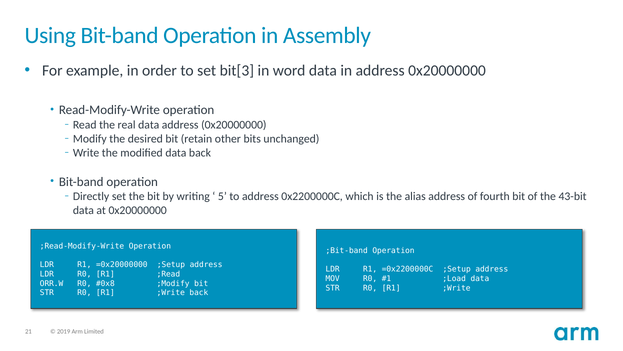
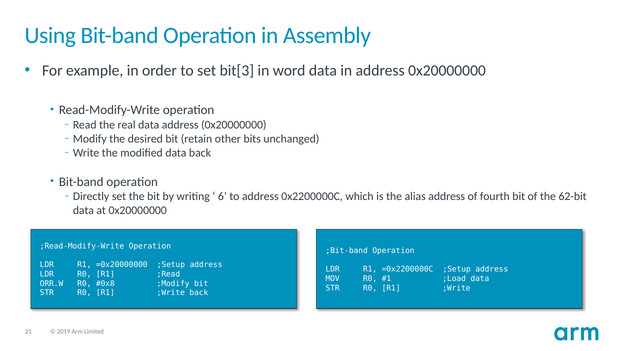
5: 5 -> 6 (222, 196)
43-bit: 43-bit -> 62-bit (573, 196)
